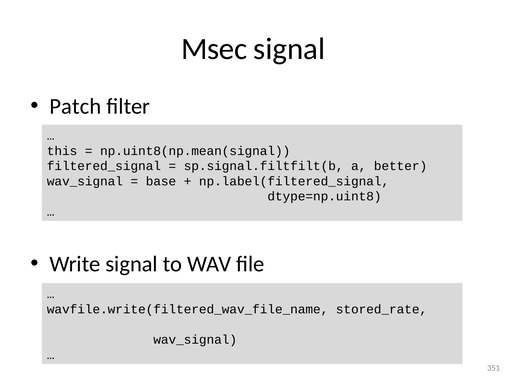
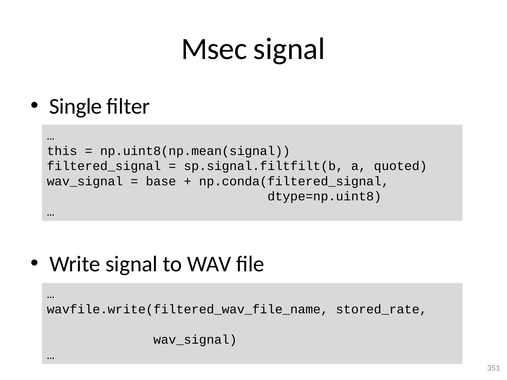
Patch: Patch -> Single (76, 106)
better: better -> quoted (401, 166)
np.label(filtered_signal: np.label(filtered_signal -> np.conda(filtered_signal (294, 181)
